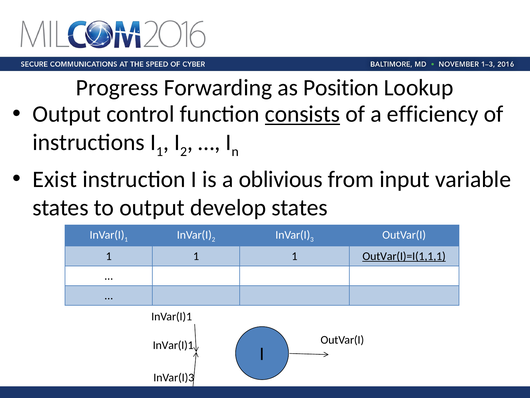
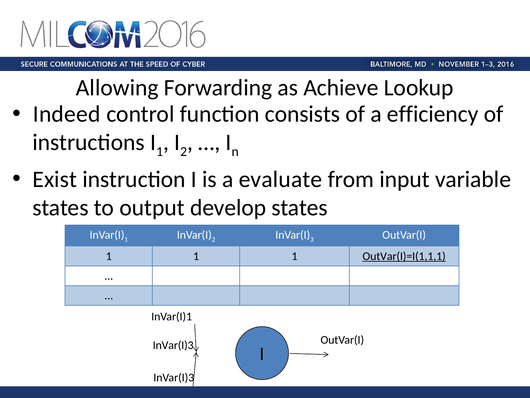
Progress: Progress -> Allowing (117, 87)
Position: Position -> Achieve (341, 87)
Output: Output -> Indeed (67, 114)
consists underline: present -> none (303, 114)
oblivious: oblivious -> evaluate (281, 179)
InVar(I)1: InVar(I)1 -> InVar(I)3 (173, 345)
